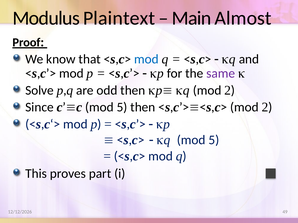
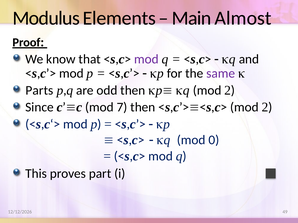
Plaintext: Plaintext -> Elements (119, 18)
mod colour: blue -> purple (146, 59)
Solve: Solve -> Parts (39, 90)
5: 5 -> 7 (122, 107)
q mod 5: 5 -> 0 (214, 140)
